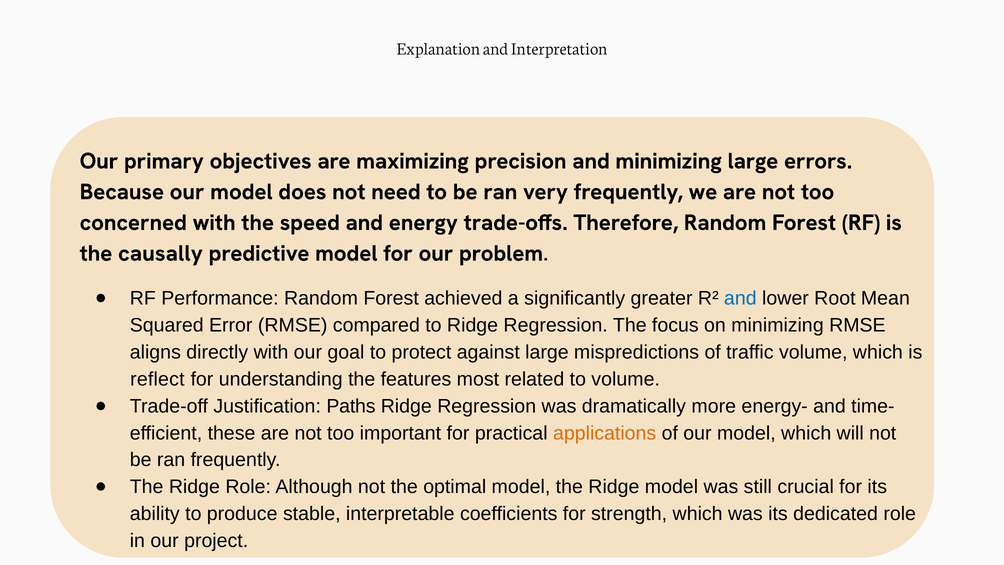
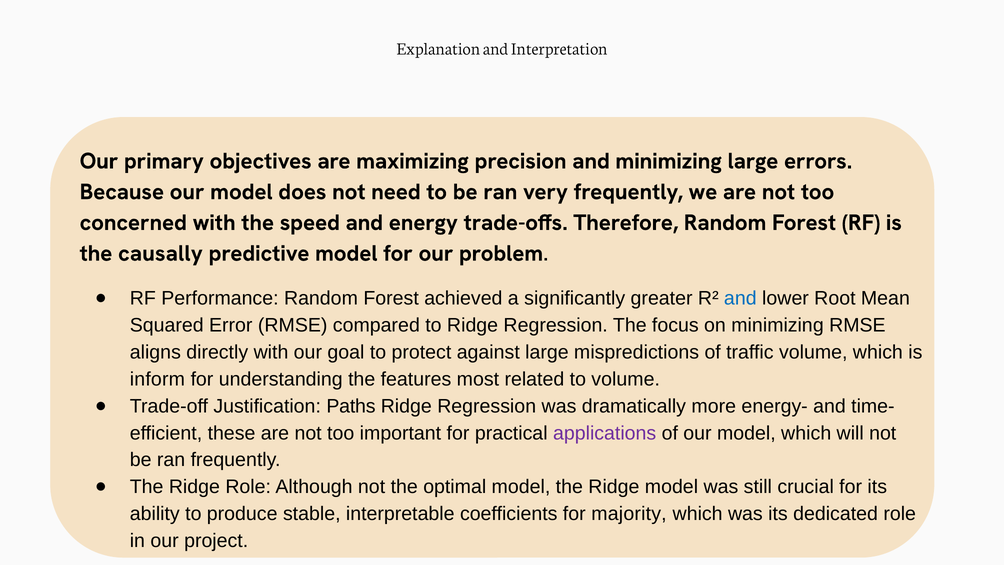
reflect: reflect -> inform (157, 379)
applications colour: orange -> purple (605, 433)
strength: strength -> majority (629, 514)
